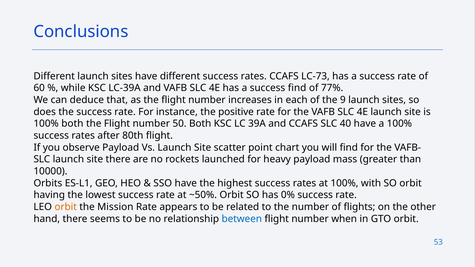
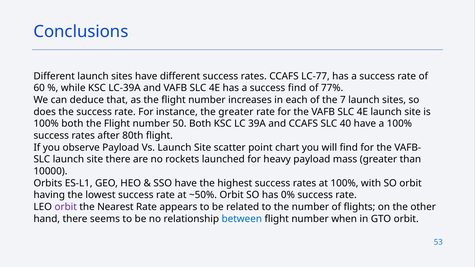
LC-73: LC-73 -> LC-77 (315, 76)
9: 9 -> 7 (343, 100)
the positive: positive -> greater (236, 112)
orbit colour: orange -> purple (66, 207)
Mission: Mission -> Nearest (115, 207)
